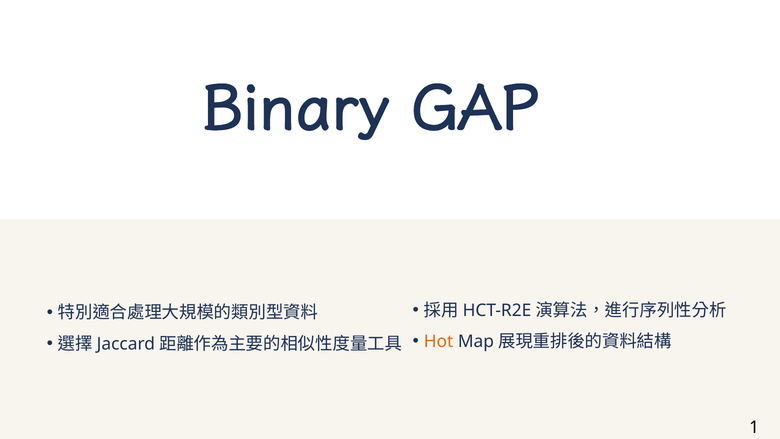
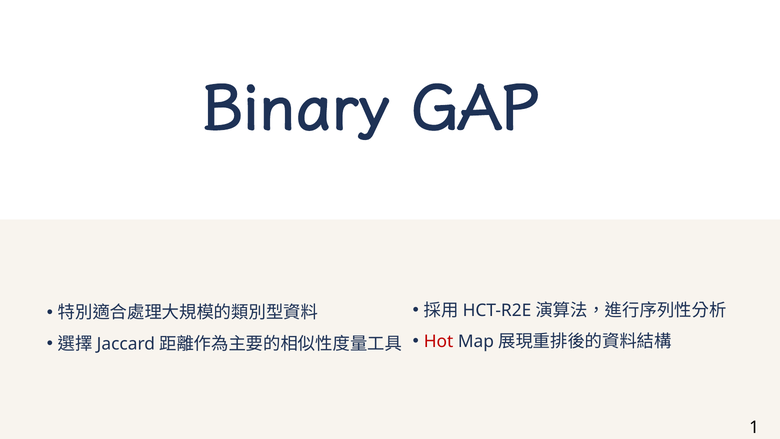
Hot colour: orange -> red (439, 341)
